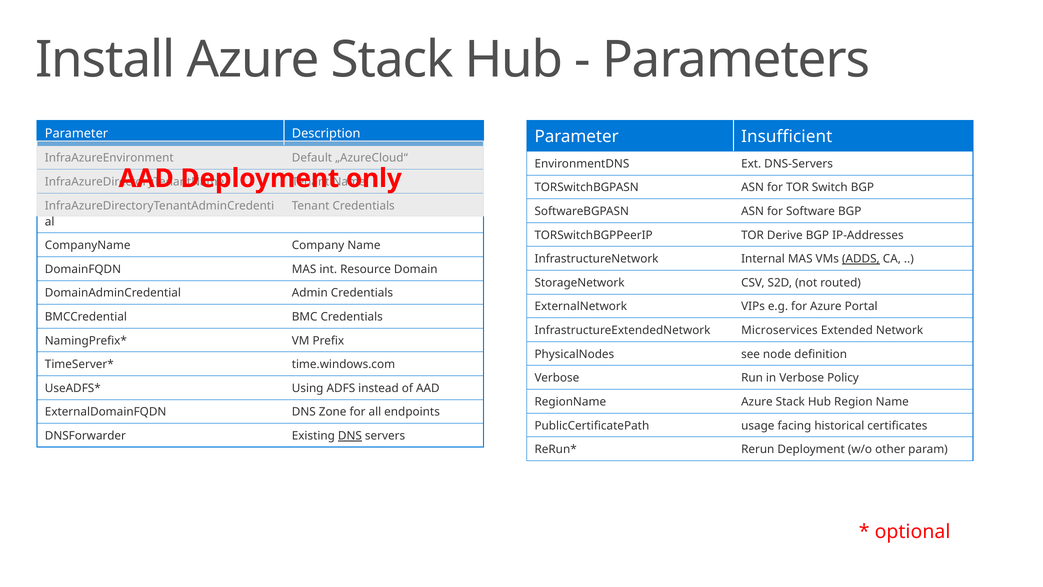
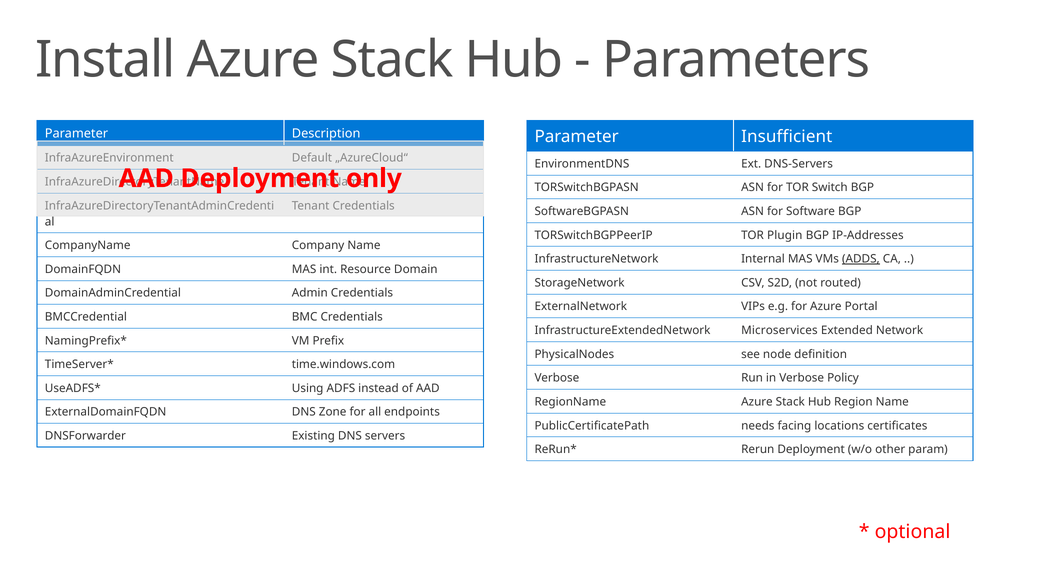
Derive: Derive -> Plugin (785, 235)
usage: usage -> needs (758, 425)
historical: historical -> locations (839, 425)
DNS underline: present -> none (350, 436)
